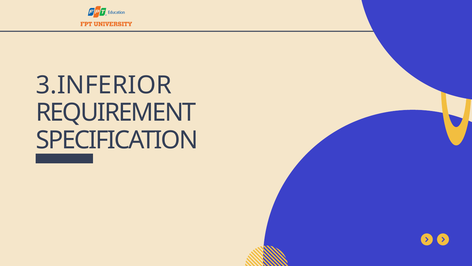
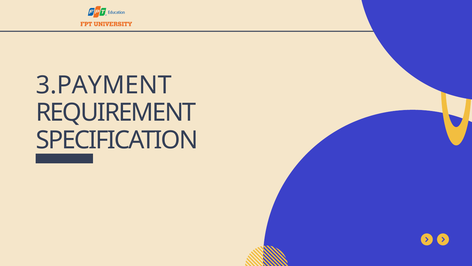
3.INFERIOR: 3.INFERIOR -> 3.PAYMENT (104, 85)
